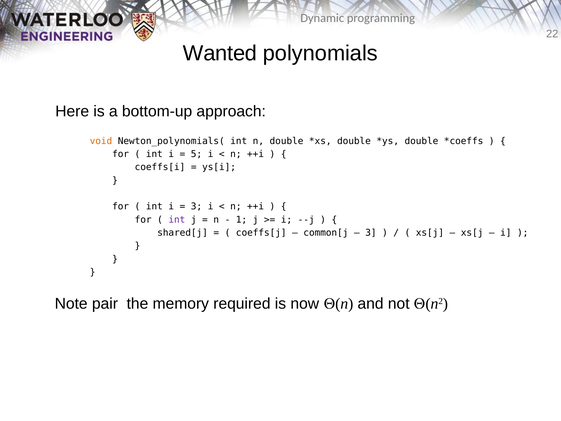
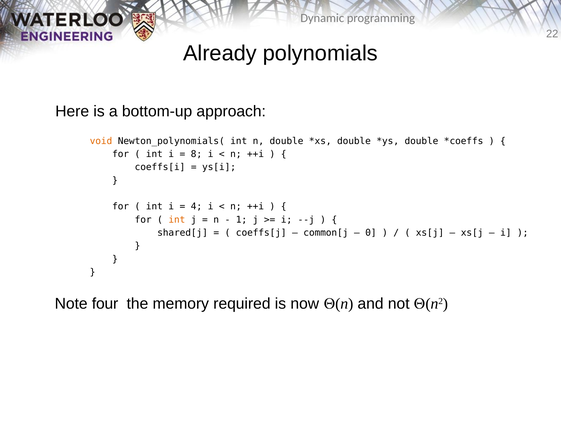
Wanted: Wanted -> Already (220, 53)
5: 5 -> 8 (196, 154)
3: 3 -> 4 (196, 206)
int colour: purple -> orange (177, 220)
3: 3 -> 0 (371, 233)
pair: pair -> four (105, 304)
